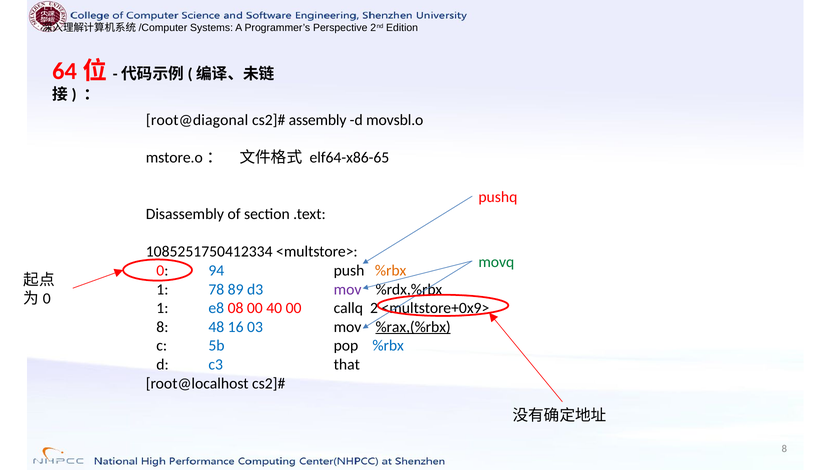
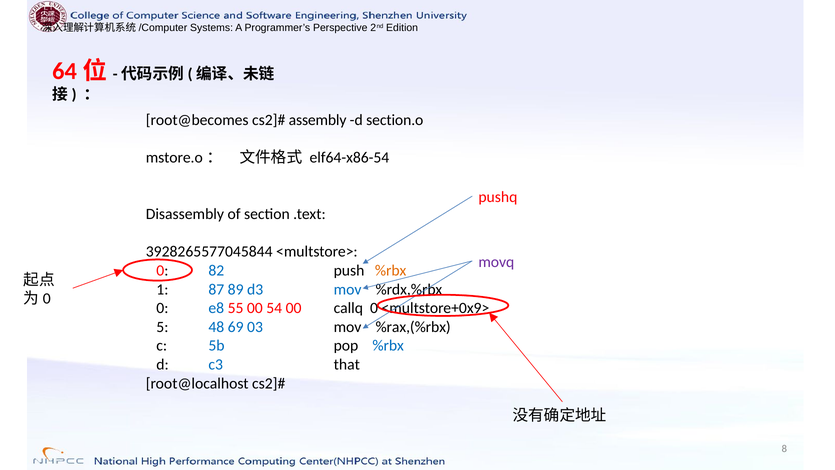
root@diagonal: root@diagonal -> root@becomes (197, 120)
movsbl.o: movsbl.o -> section.o (395, 120)
elf64-x86-65: elf64-x86-65 -> elf64-x86-54 (349, 158)
1085251750412334: 1085251750412334 -> 3928265577045844 (209, 252)
movq colour: green -> purple (496, 262)
94: 94 -> 82 (216, 270)
78: 78 -> 87 (216, 289)
mov colour: purple -> blue (348, 289)
1: 1 -> 0 (162, 308)
08: 08 -> 55 (236, 308)
40: 40 -> 54 (274, 308)
callq 2: 2 -> 0 (374, 308)
8: 8 -> 5 (162, 327)
16: 16 -> 69 (236, 327)
%rax,(%rbx underline: present -> none (413, 327)
